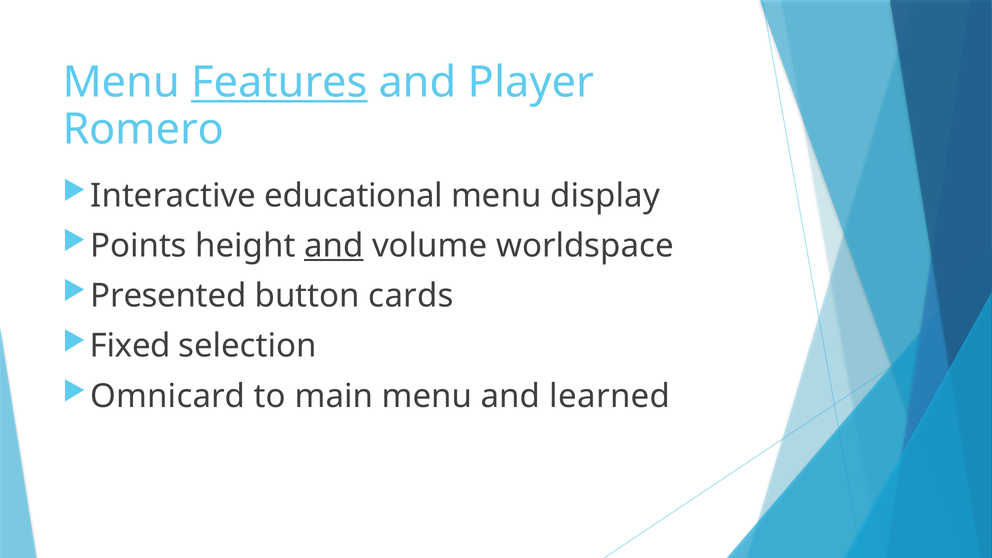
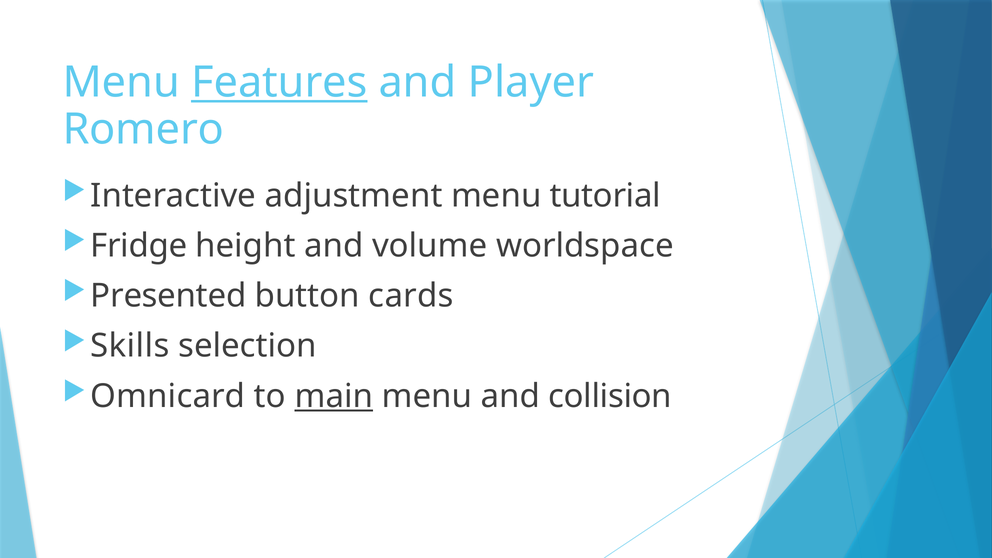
educational: educational -> adjustment (354, 196)
display: display -> tutorial (605, 196)
Points: Points -> Fridge (139, 246)
and underline: present -> none (334, 246)
Fixed: Fixed -> Skills (130, 346)
main underline: none -> present (334, 396)
learned: learned -> collision (610, 396)
